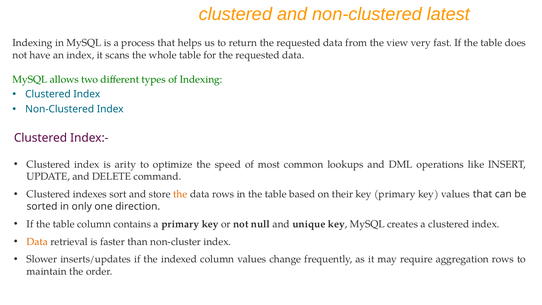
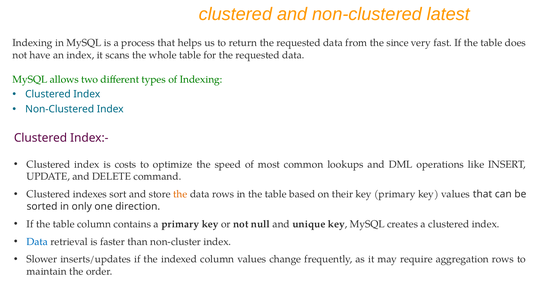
view: view -> since (398, 43)
arity: arity -> costs (125, 164)
Data colour: orange -> blue (37, 242)
